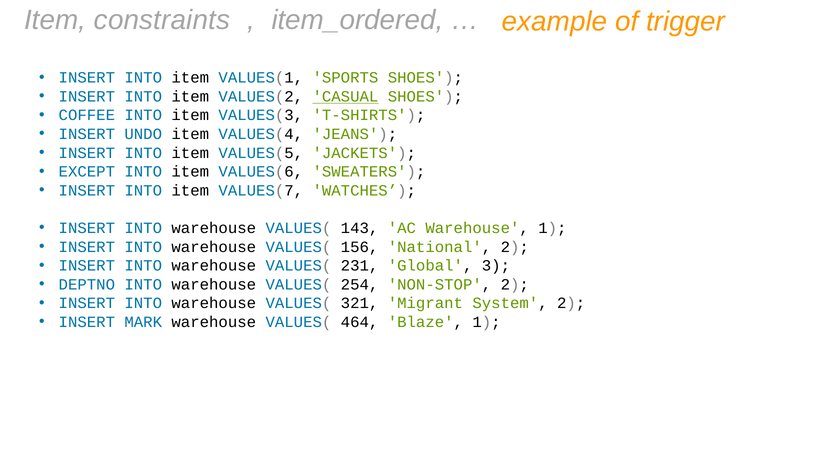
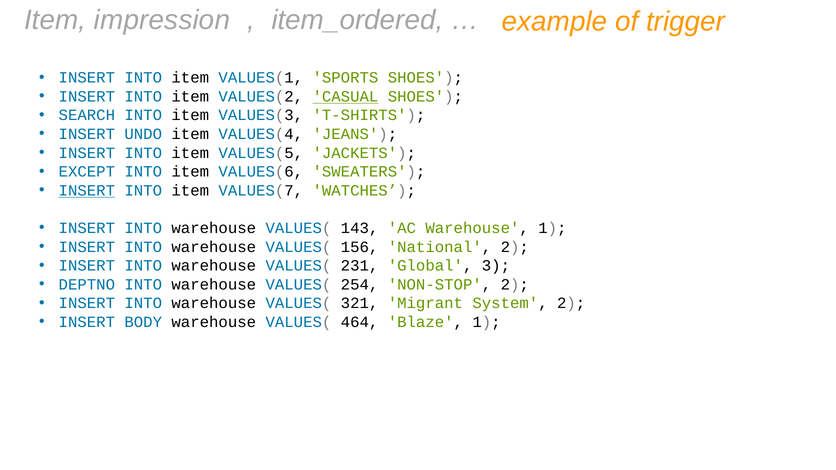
constraints: constraints -> impression (162, 20)
COFFEE: COFFEE -> SEARCH (87, 115)
INSERT underline: none -> present (87, 191)
MARK: MARK -> BODY (143, 322)
